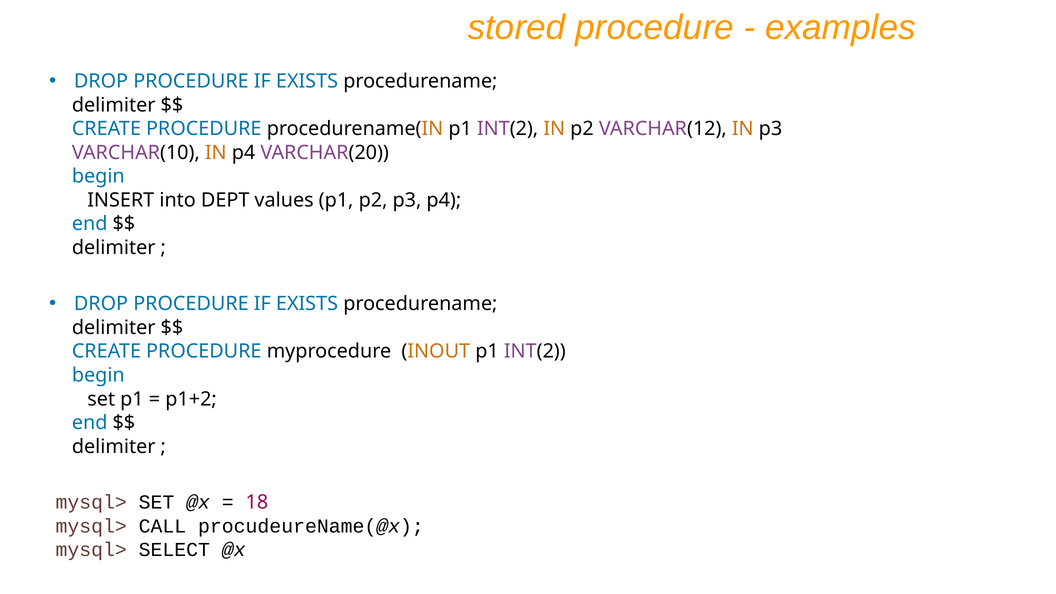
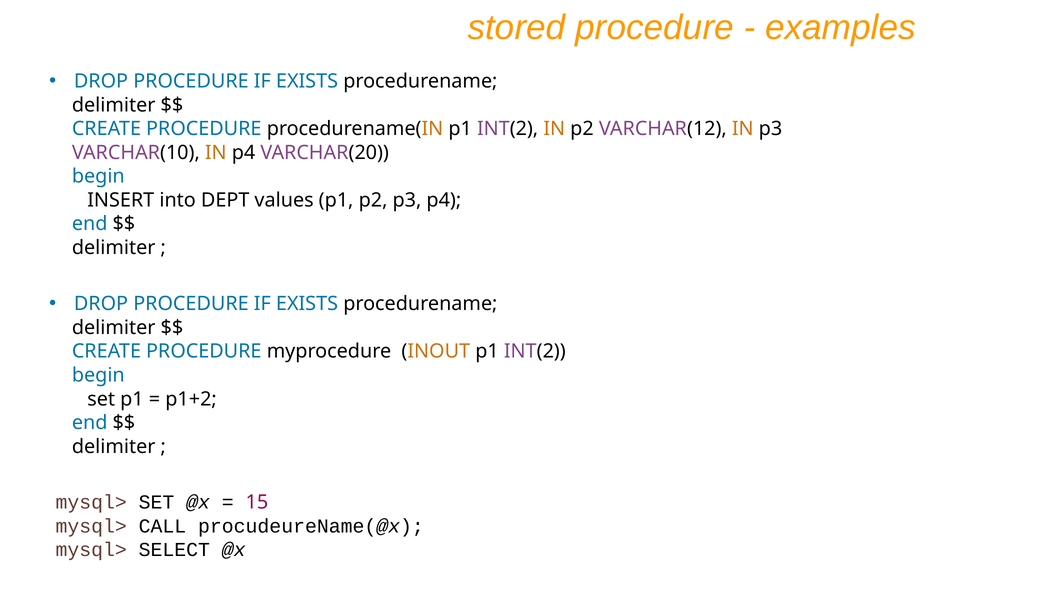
18: 18 -> 15 (257, 502)
